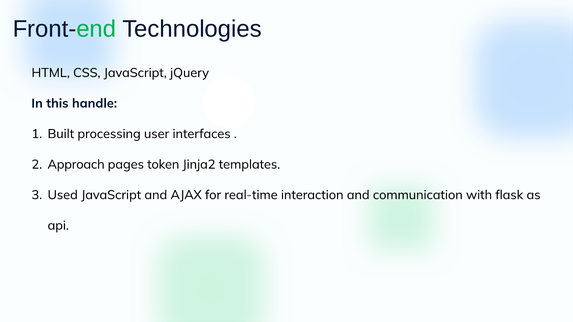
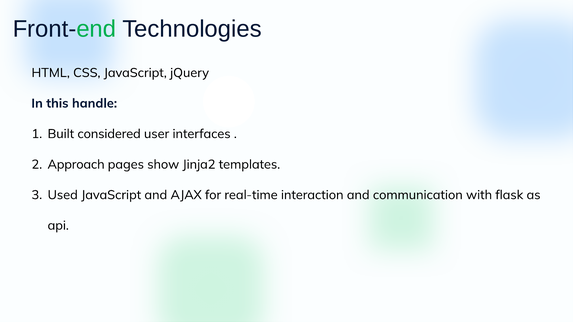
processing: processing -> considered (109, 134)
token: token -> show (163, 165)
